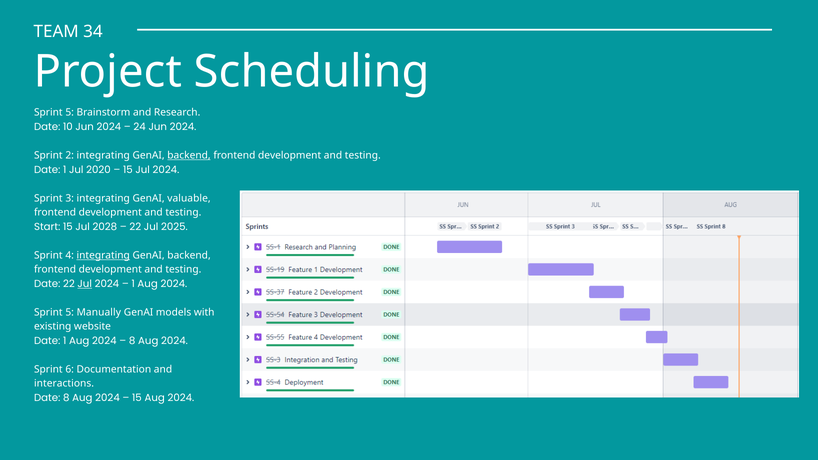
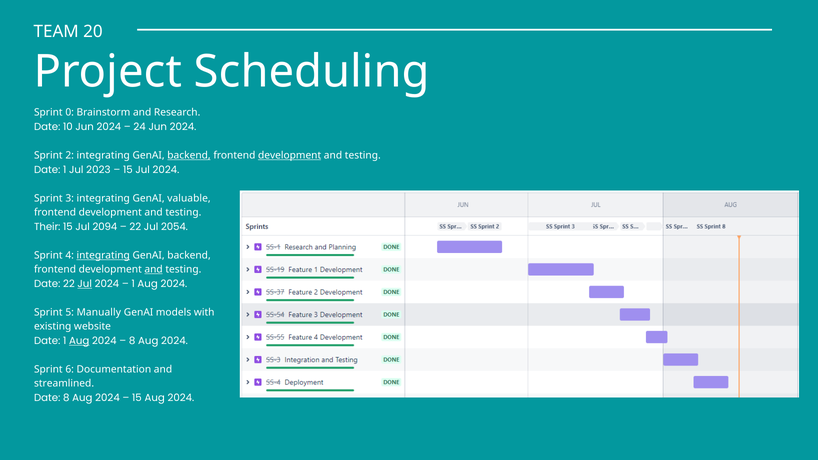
34: 34 -> 20 (93, 32)
5: 5 -> 0 (70, 113)
development underline: none -> present (290, 155)
2020: 2020 -> 2023 (98, 170)
Start: Start -> Their (47, 227)
2028: 2028 -> 2094 (105, 227)
2025: 2025 -> 2054 (174, 227)
and underline: none -> present (154, 270)
Aug underline: none -> present (79, 341)
interactions: interactions -> streamlined (64, 384)
